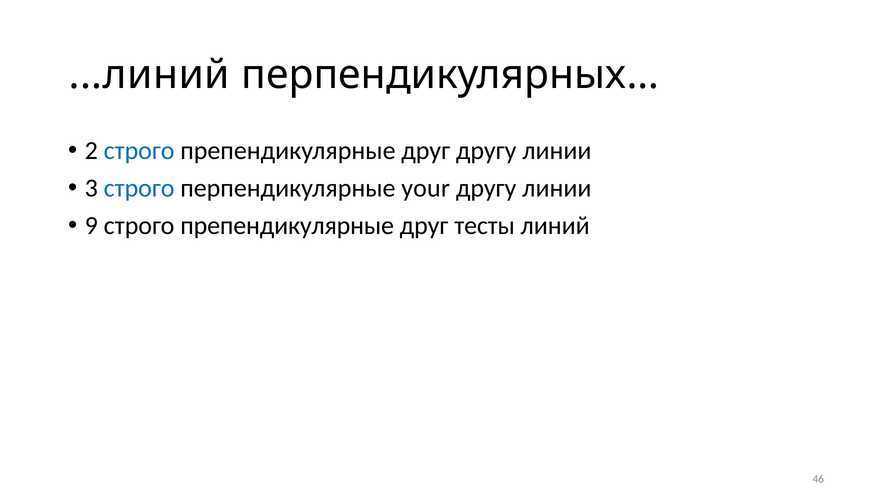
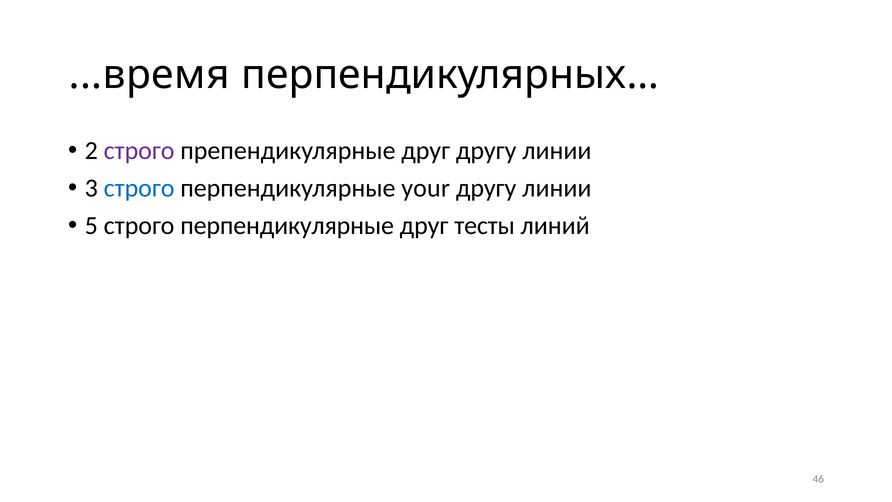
...линий: ...линий -> ...время (149, 75)
строго colour: blue -> purple (139, 151)
9: 9 -> 5 (91, 226)
препендикулярные: препендикулярные -> перпендикулярные (287, 226)
